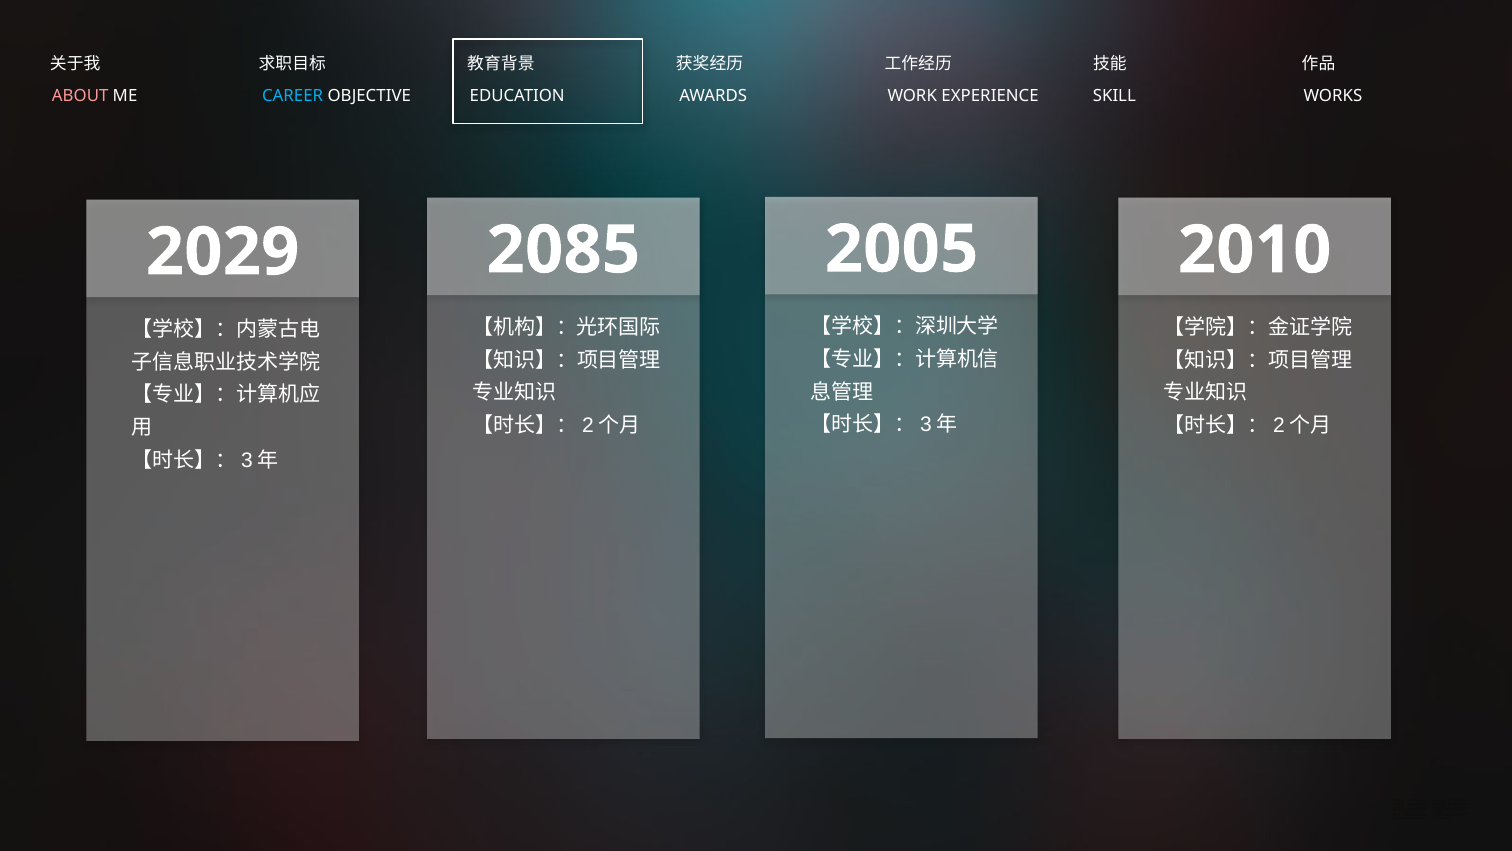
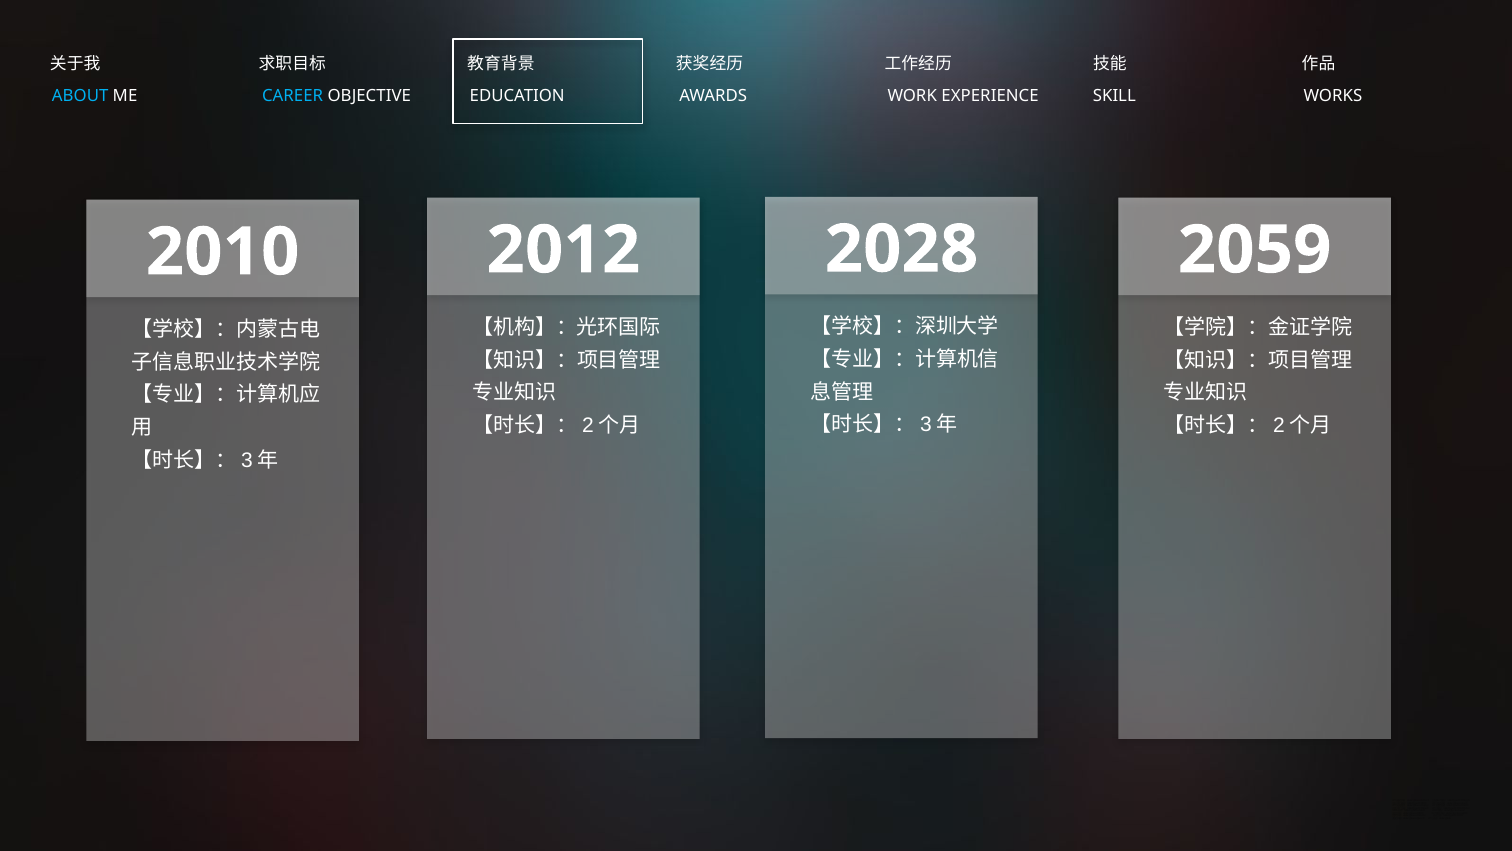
ABOUT colour: pink -> light blue (80, 96)
2005: 2005 -> 2028 (902, 249)
2085: 2085 -> 2012 (563, 250)
2010: 2010 -> 2059 (1255, 250)
2029: 2029 -> 2010 (223, 252)
